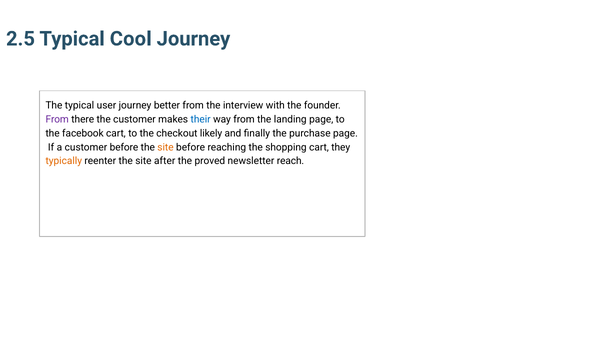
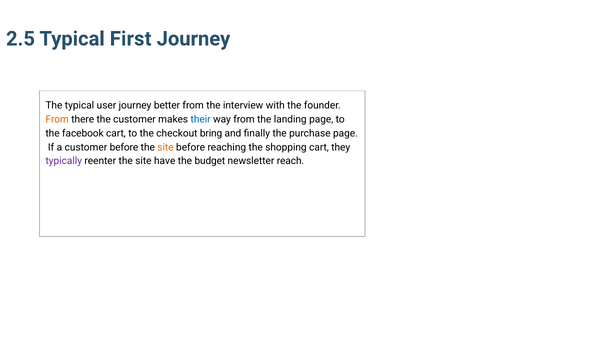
Cool: Cool -> First (131, 39)
From colour: purple -> orange (57, 119)
likely: likely -> bring (211, 133)
typically colour: orange -> purple (64, 161)
after: after -> have (165, 161)
proved: proved -> budget (210, 161)
